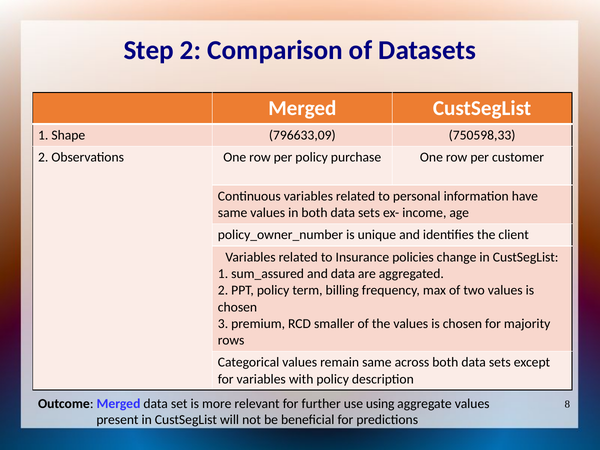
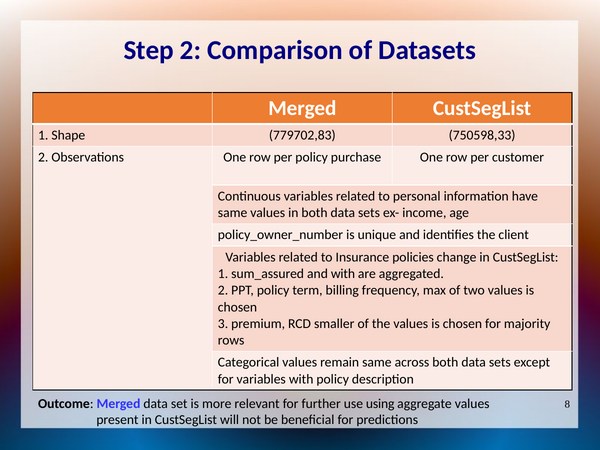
796633,09: 796633,09 -> 779702,83 (302, 135)
and data: data -> with (343, 274)
